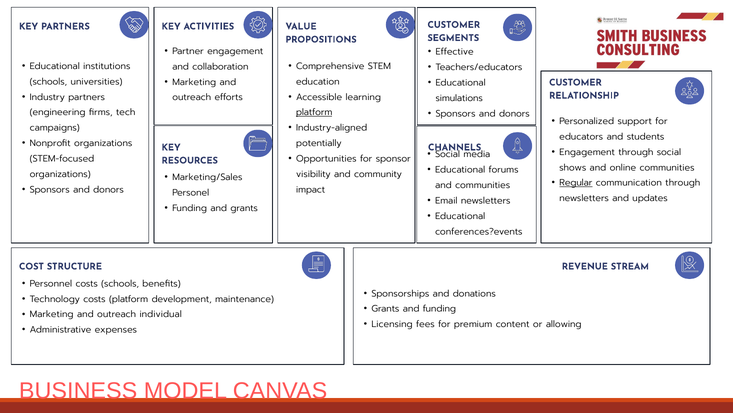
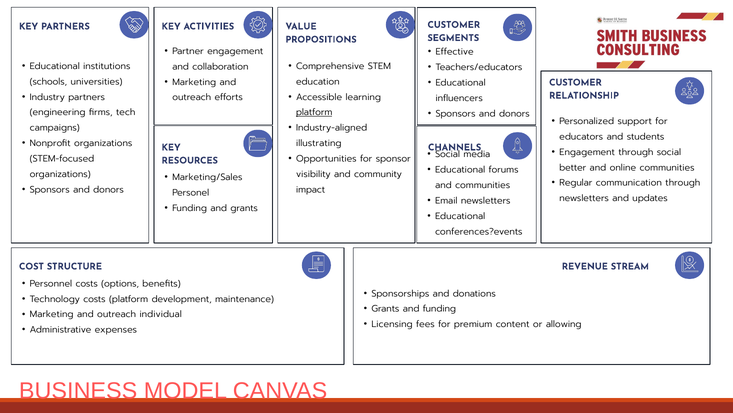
simulations: simulations -> influencers (459, 98)
potentially: potentially -> illustrating (319, 143)
shows: shows -> better (573, 167)
Regular underline: present -> none (576, 183)
costs schools: schools -> options (120, 283)
